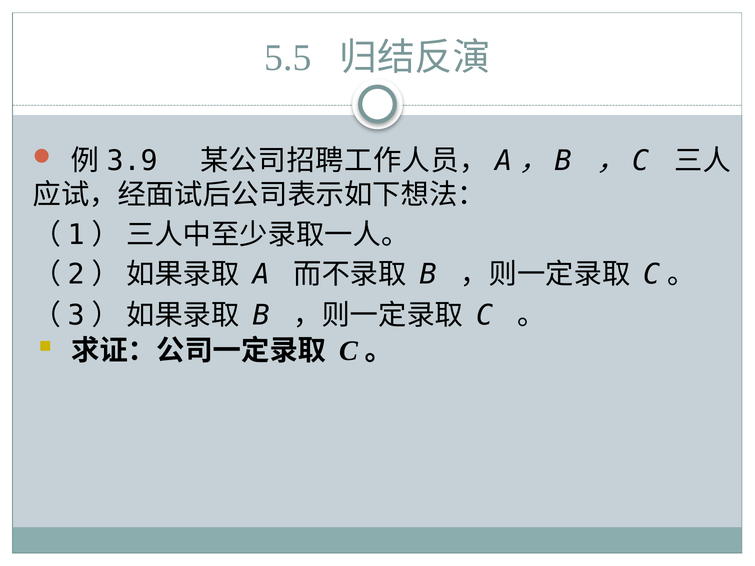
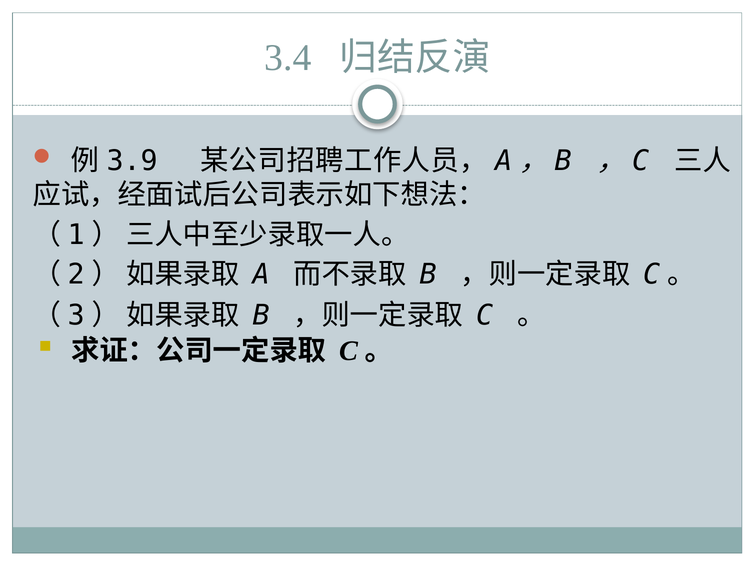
5.5: 5.5 -> 3.4 (288, 58)
